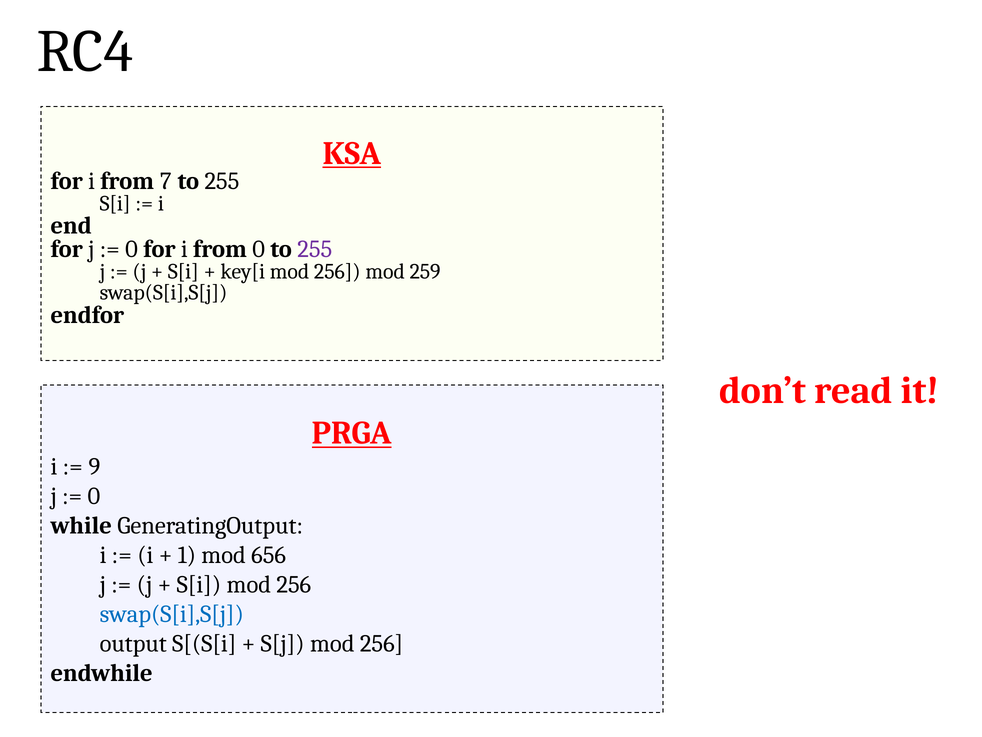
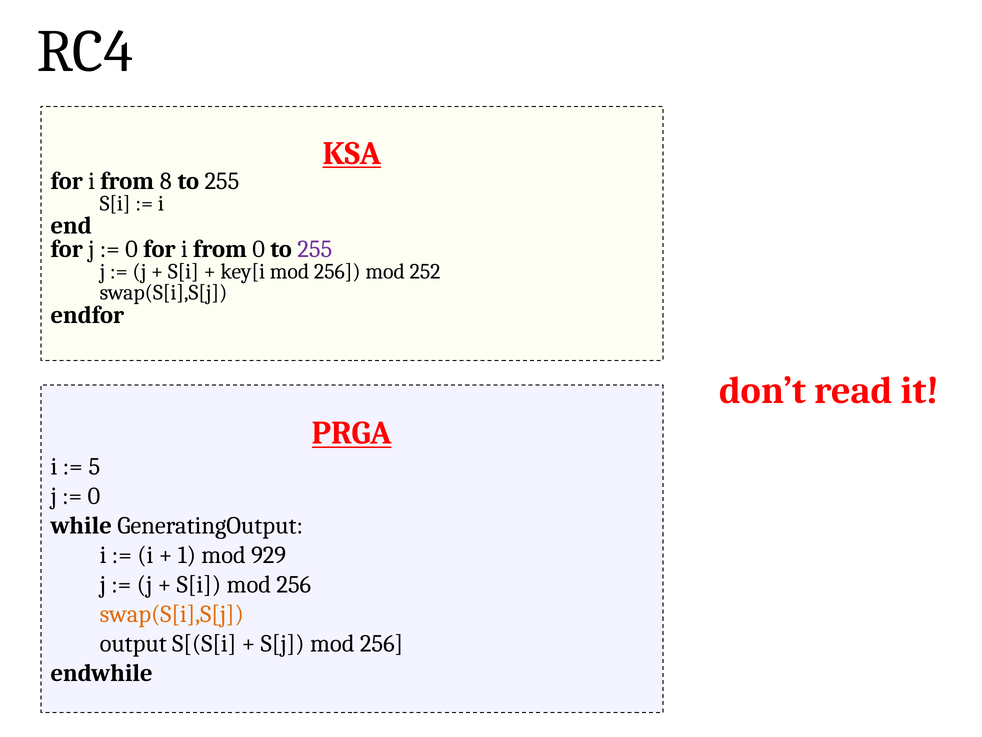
7: 7 -> 8 (166, 181)
259: 259 -> 252 (425, 272)
9: 9 -> 5 (94, 467)
656: 656 -> 929 (269, 555)
swap(S[i],S[j colour: blue -> orange (172, 614)
